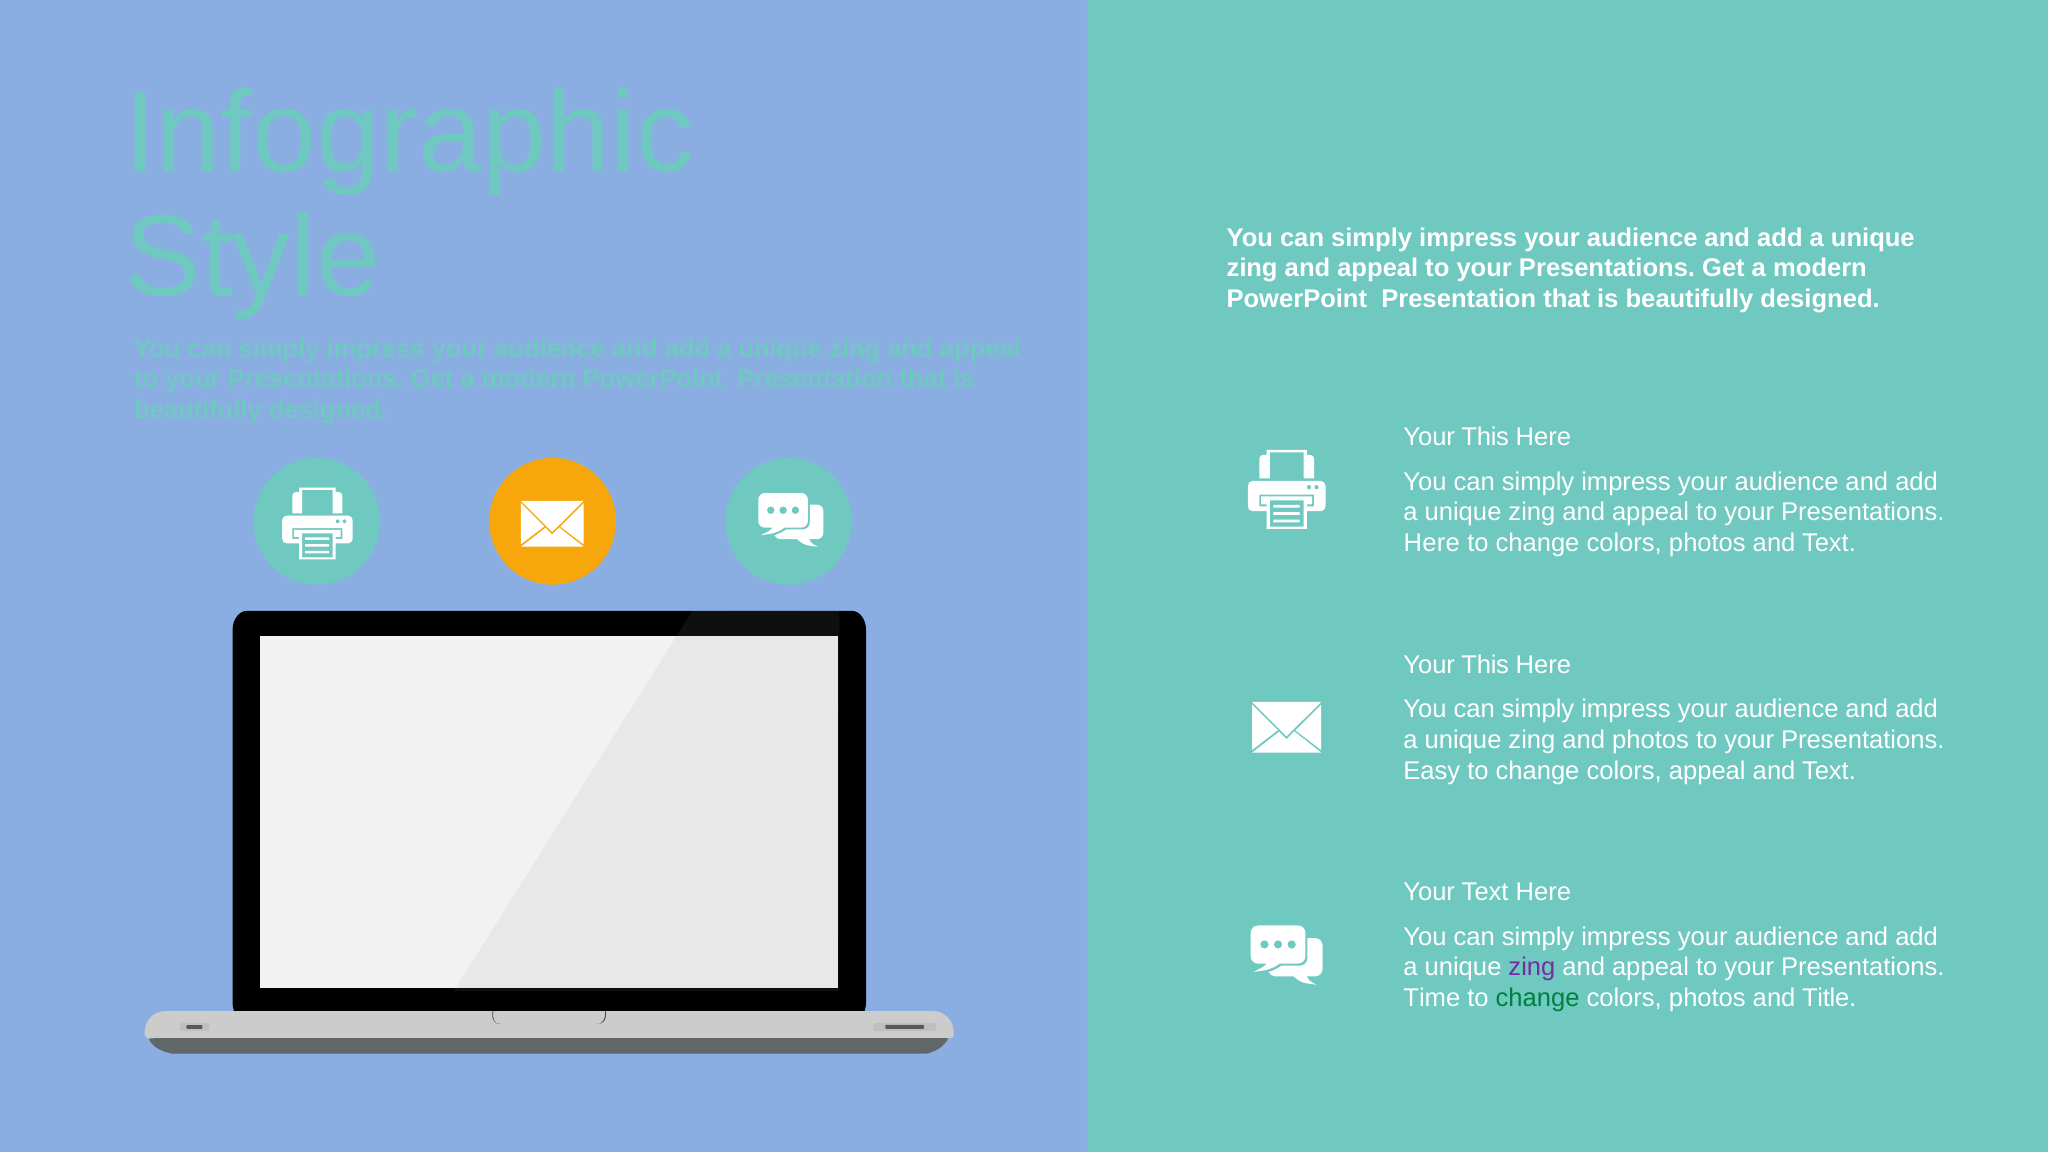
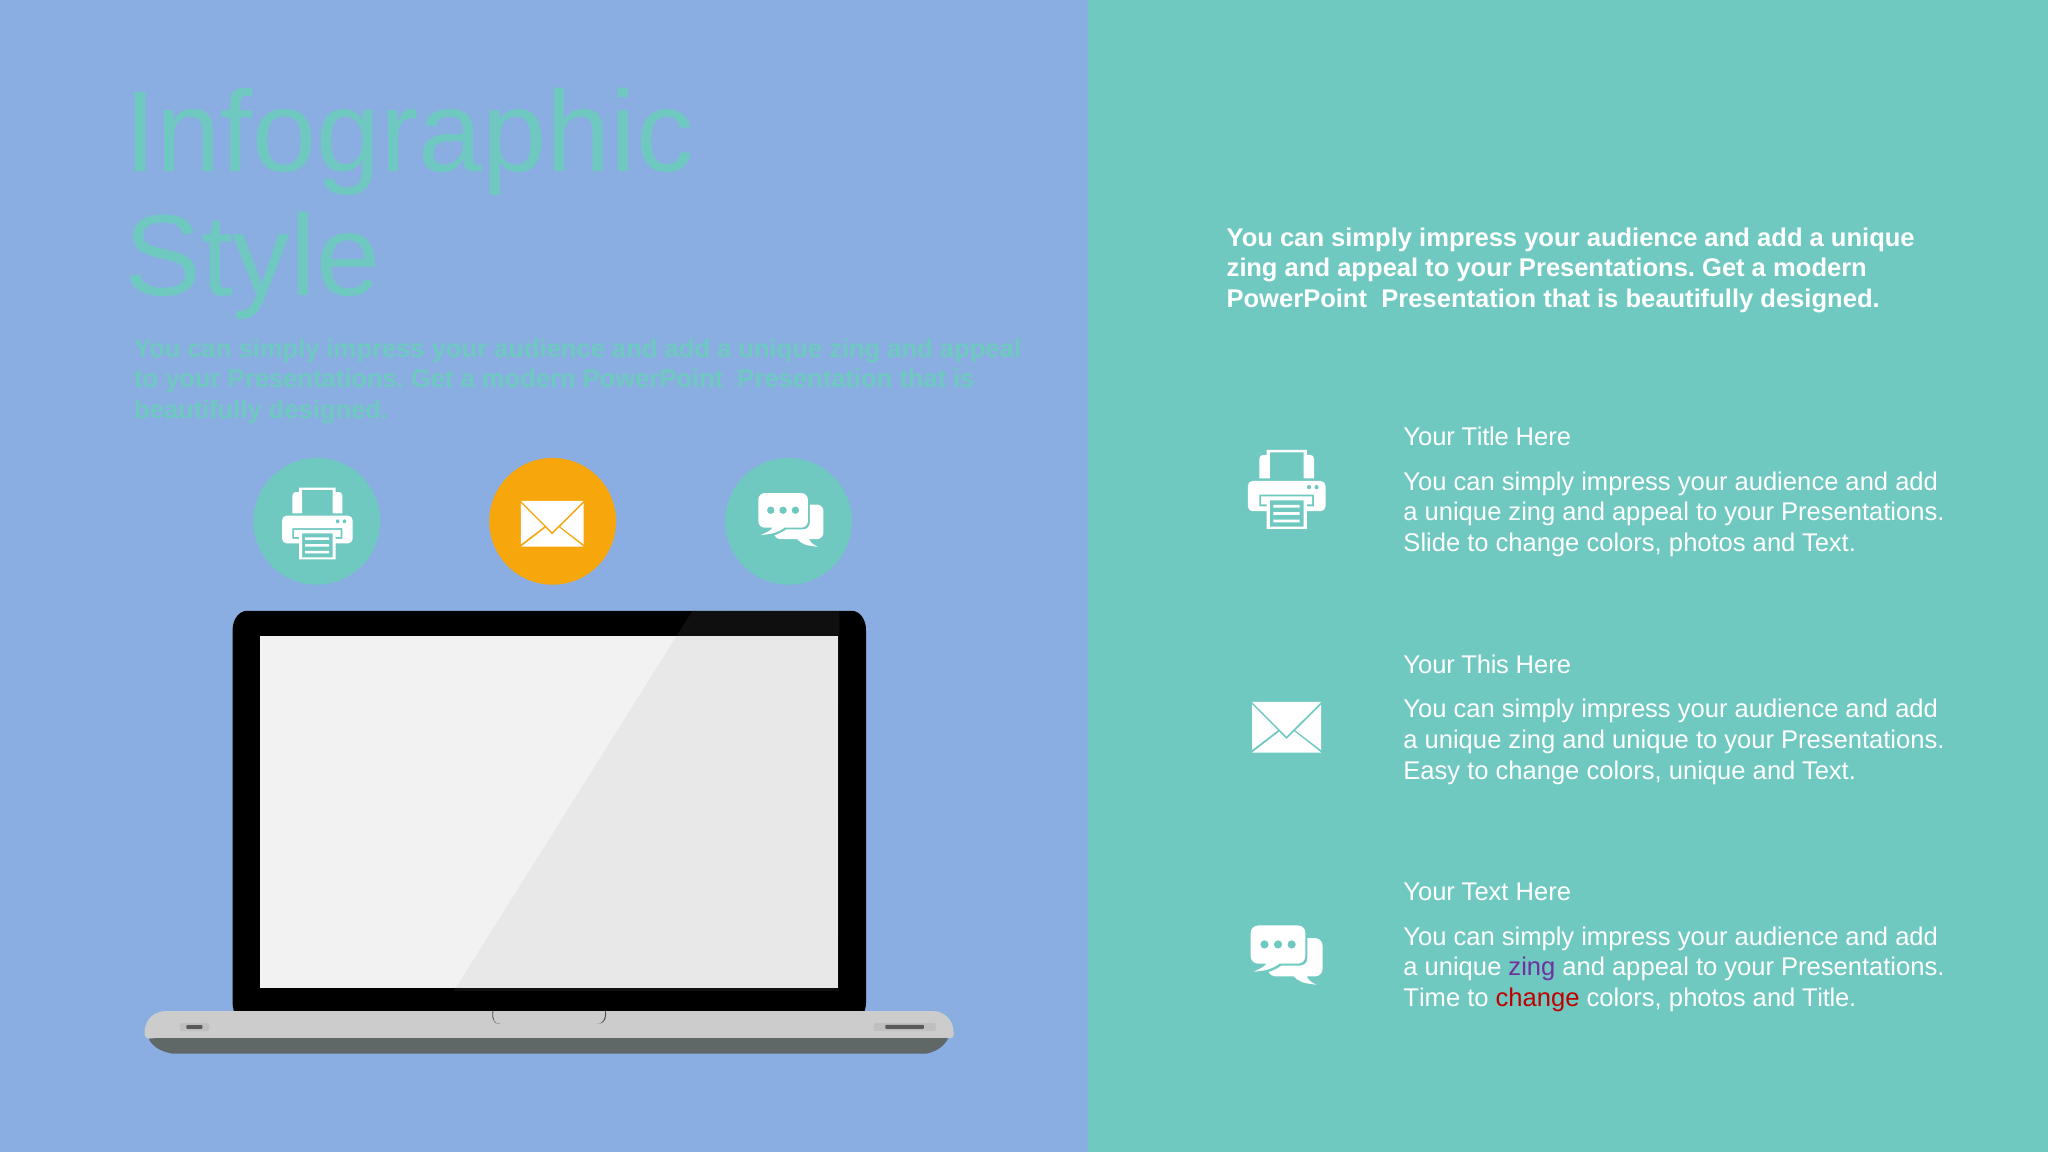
This: This -> Title (1485, 437)
Here: Here -> Slide (1432, 543)
and photos: photos -> unique (1651, 740)
colors appeal: appeal -> unique (1707, 771)
change colour: green -> red (1538, 998)
